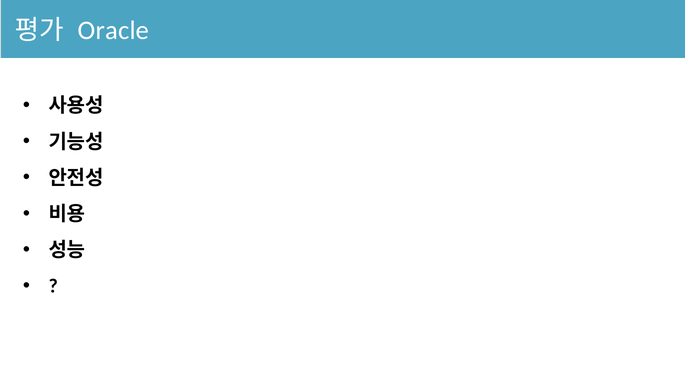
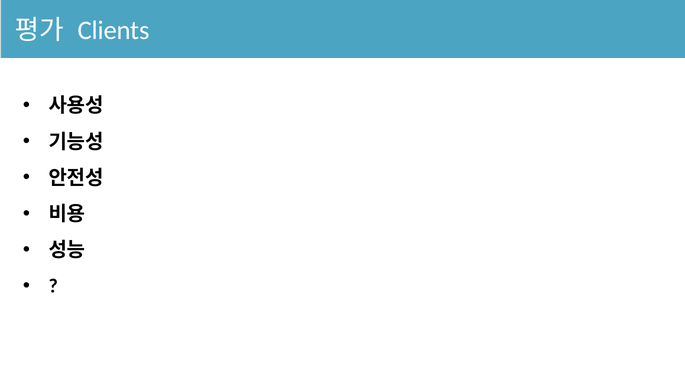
Oracle: Oracle -> Clients (114, 30)
